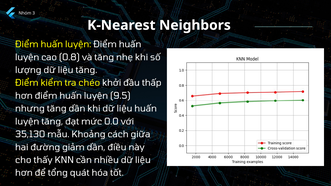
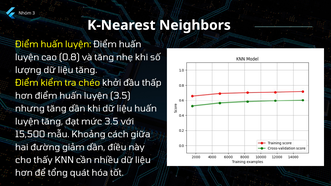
luyện 9.5: 9.5 -> 3.5 (120, 96)
mức 0.0: 0.0 -> 3.5 (111, 122)
35,130: 35,130 -> 15,500 (30, 135)
